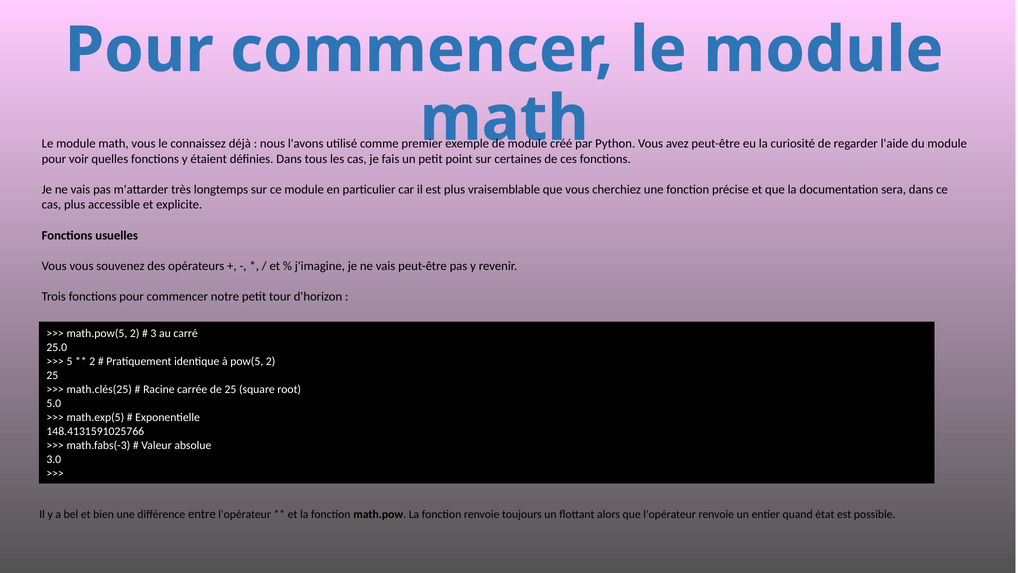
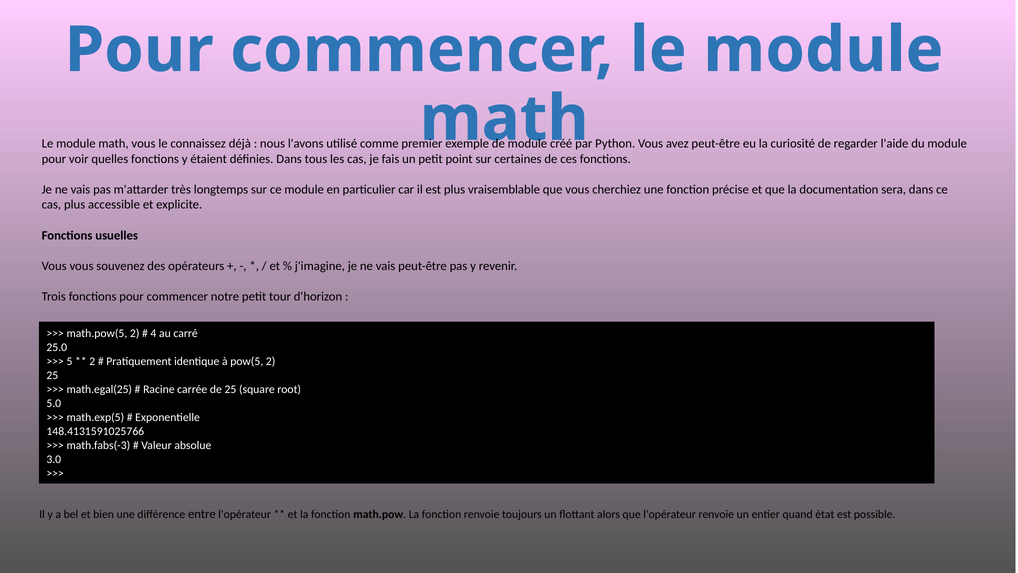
3: 3 -> 4 (153, 333)
math.clés(25: math.clés(25 -> math.egal(25 (99, 389)
